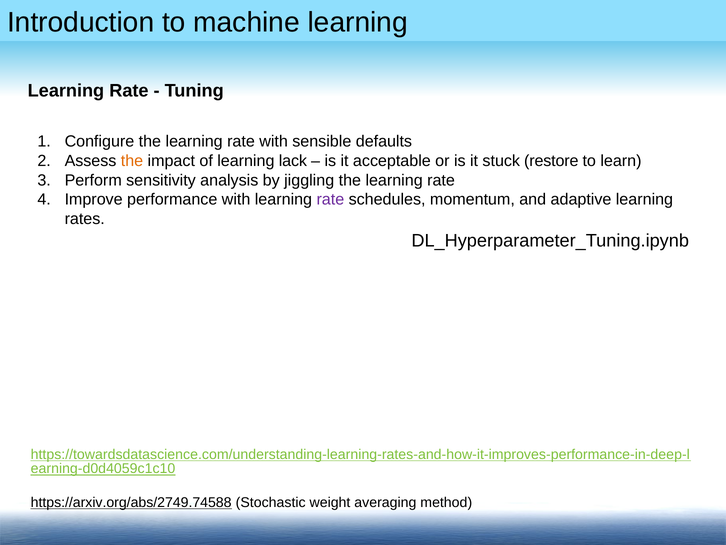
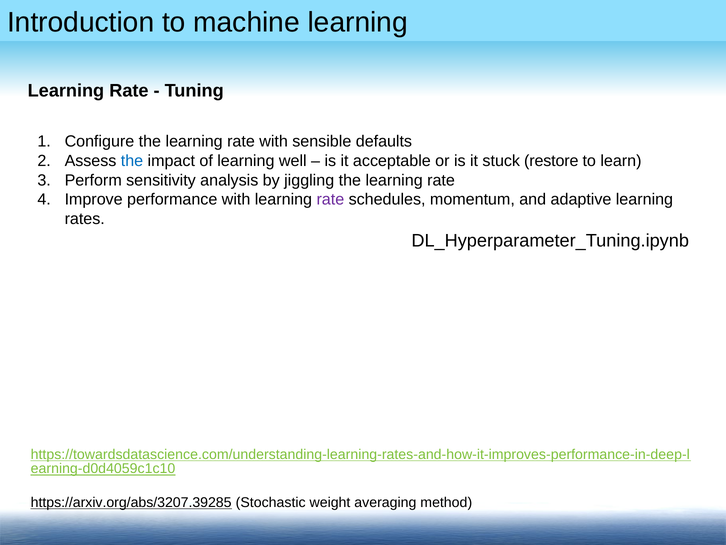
the colour: orange -> blue (132, 161)
lack: lack -> well (293, 161)
https://arxiv.org/abs/2749.74588: https://arxiv.org/abs/2749.74588 -> https://arxiv.org/abs/3207.39285 (131, 502)
